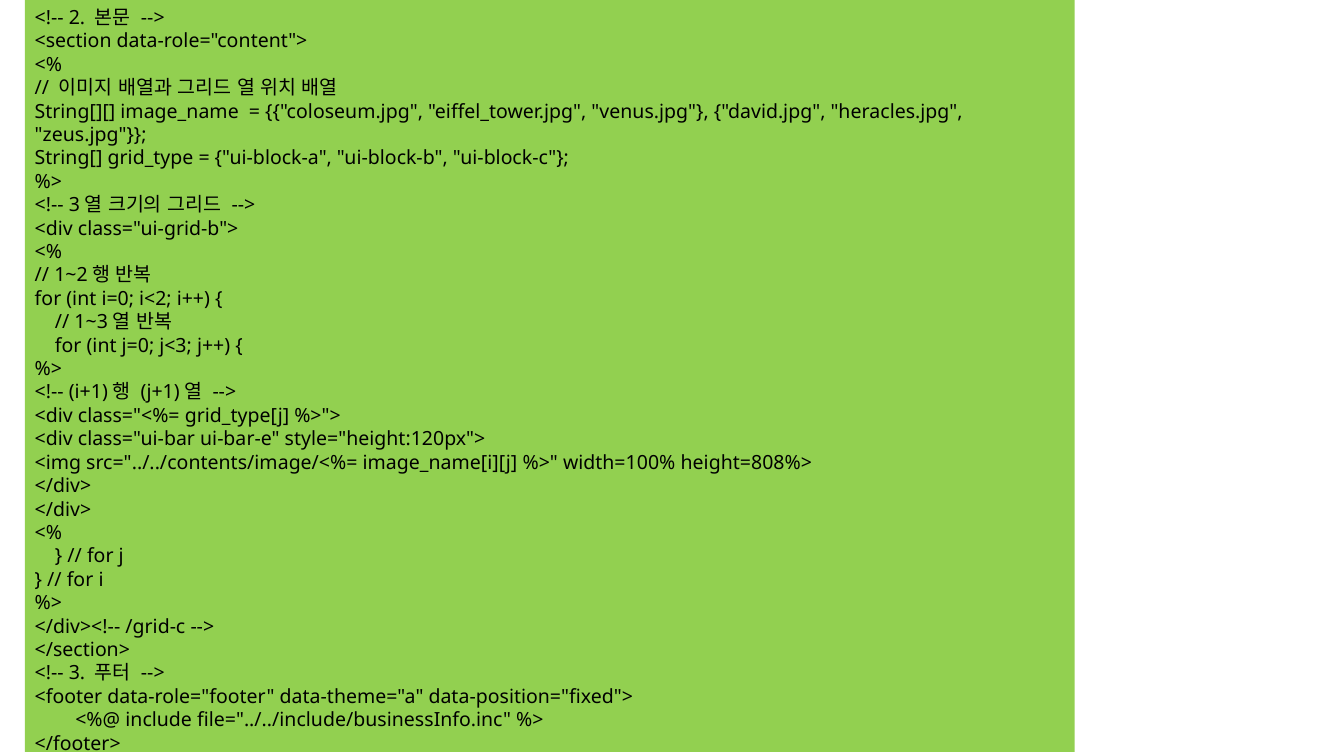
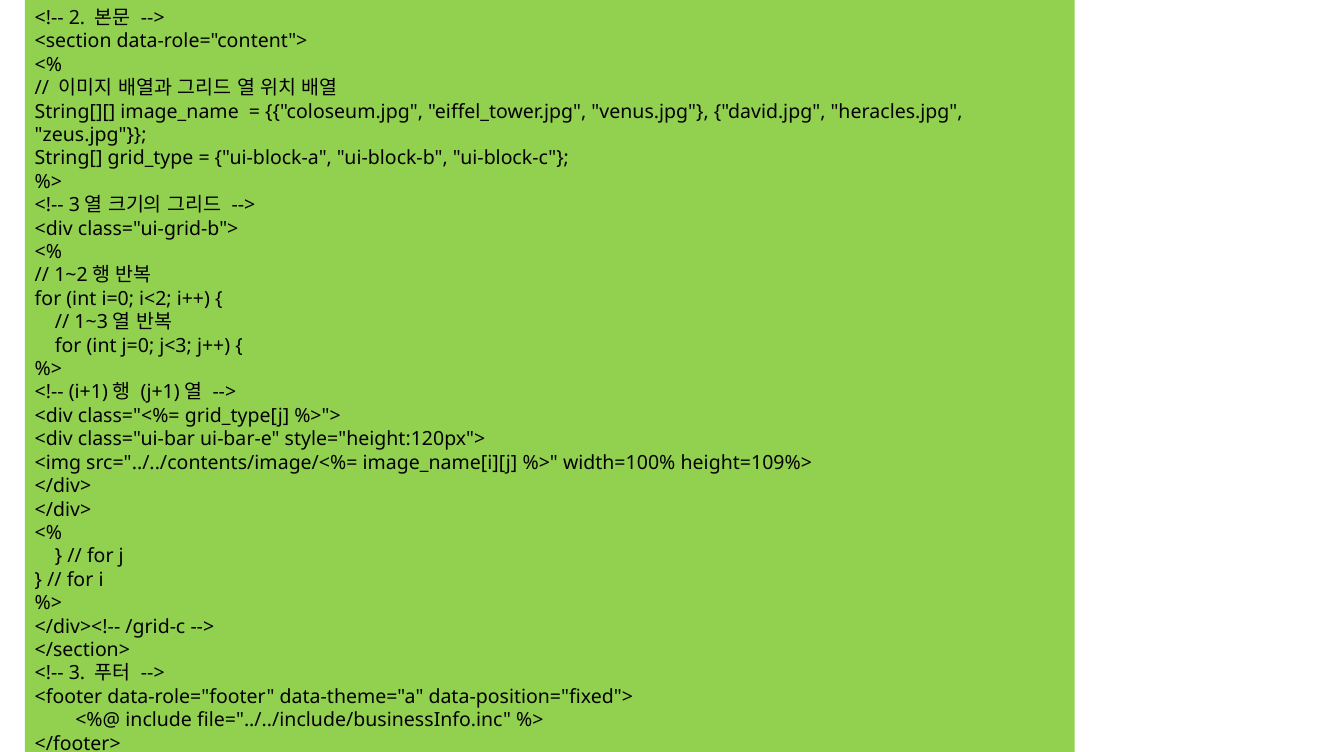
height=808%>: height=808%> -> height=109%> (746, 463)
